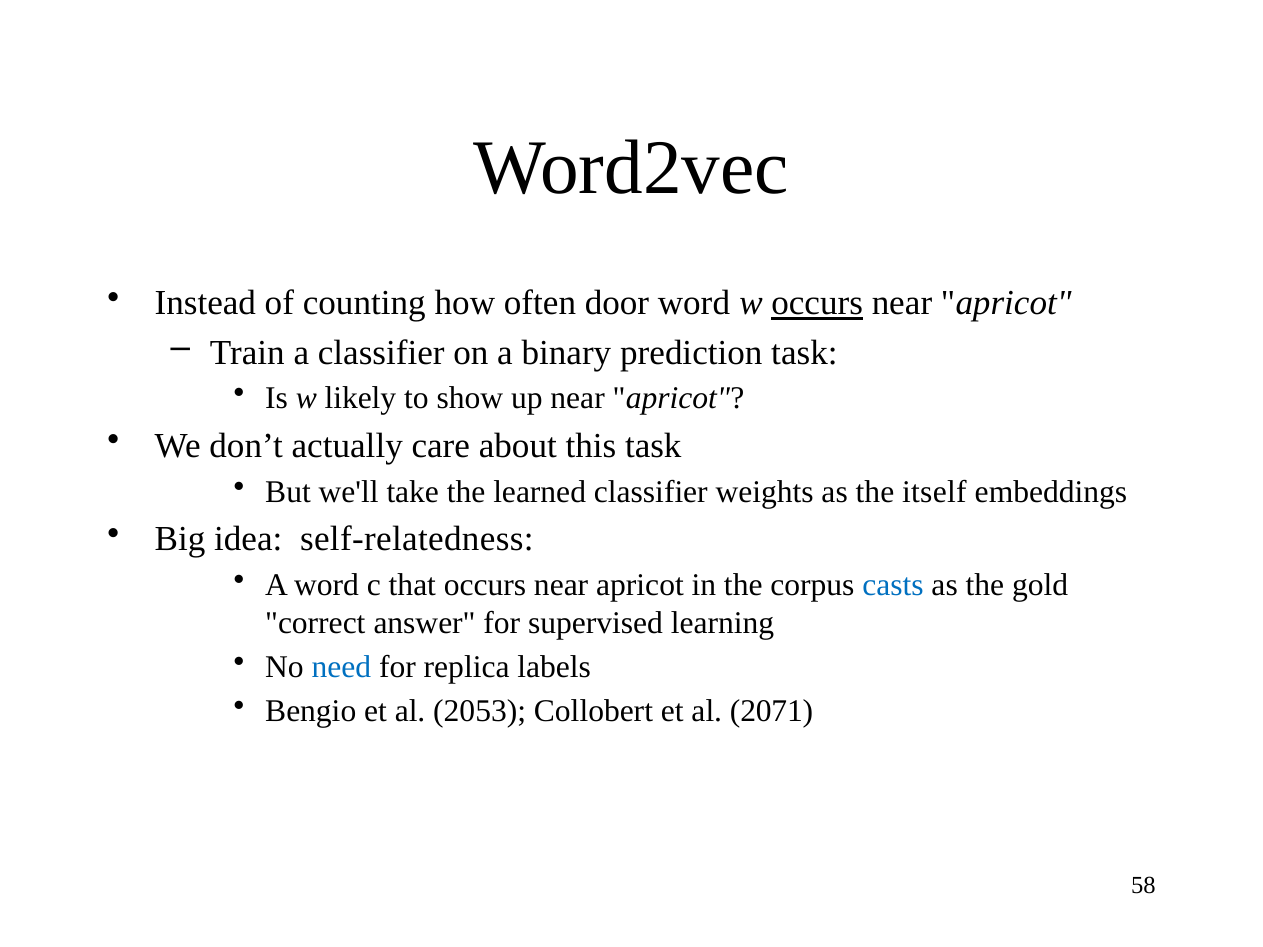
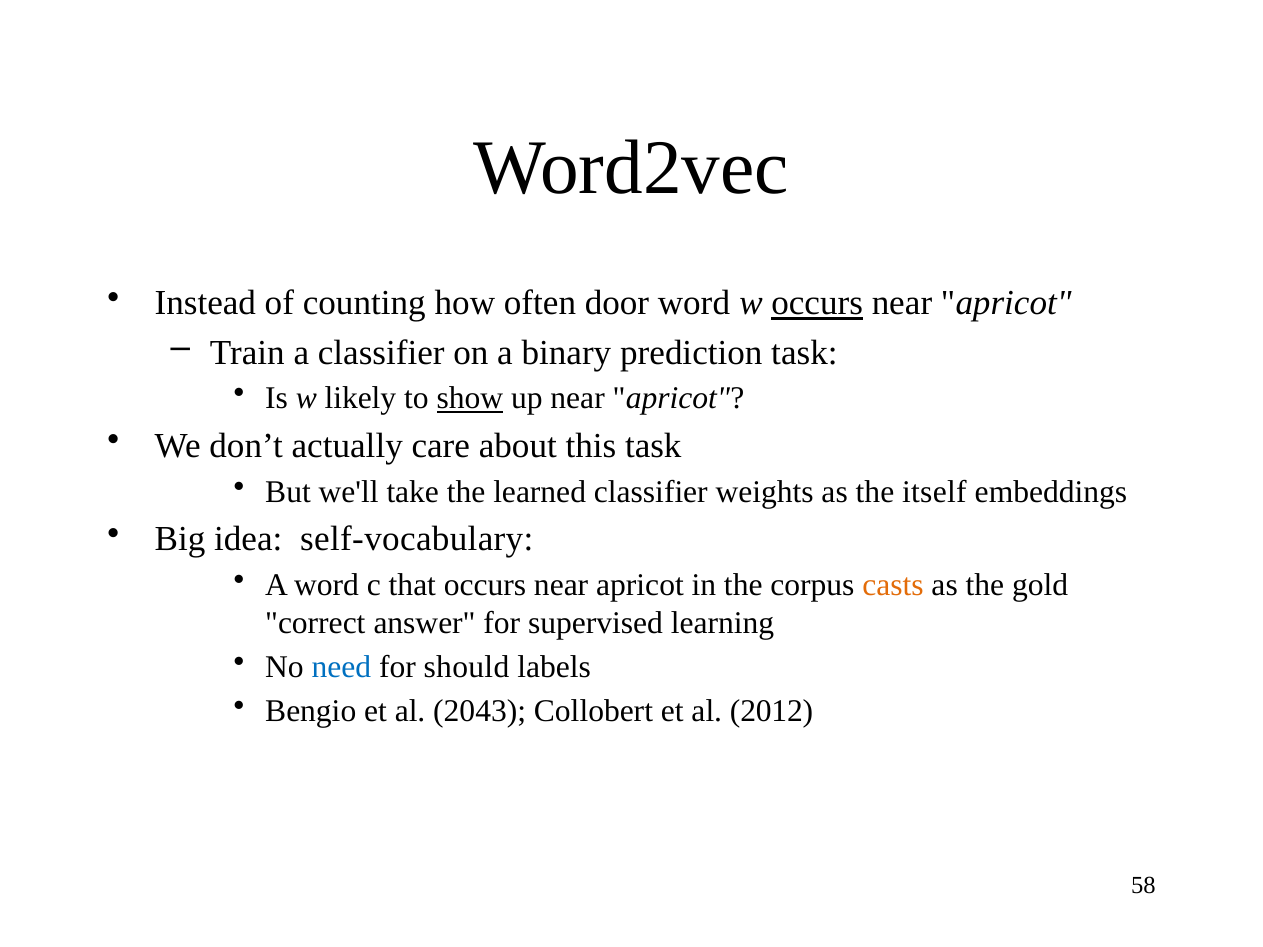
show underline: none -> present (470, 399)
self-relatedness: self-relatedness -> self-vocabulary (417, 539)
casts colour: blue -> orange (893, 585)
replica: replica -> should (466, 667)
2053: 2053 -> 2043 (480, 712)
2071: 2071 -> 2012 (772, 712)
